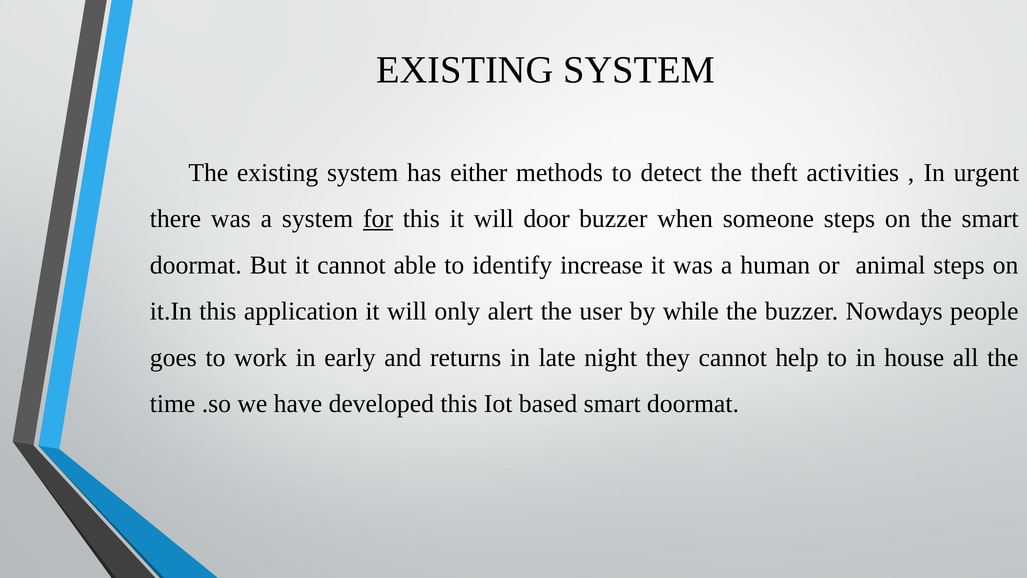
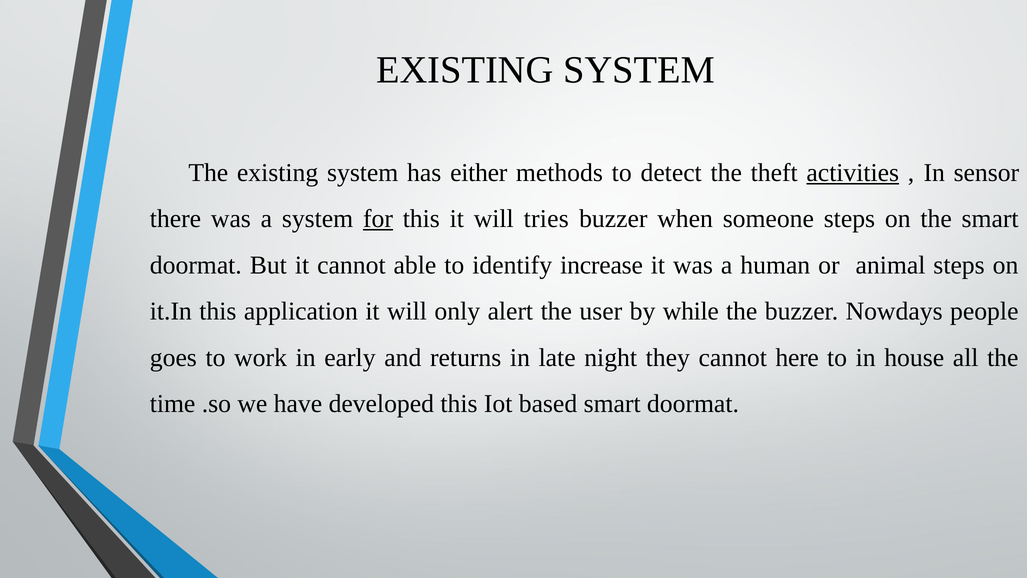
activities underline: none -> present (853, 173)
urgent: urgent -> sensor (986, 173)
door: door -> tries (546, 219)
help: help -> here (797, 357)
